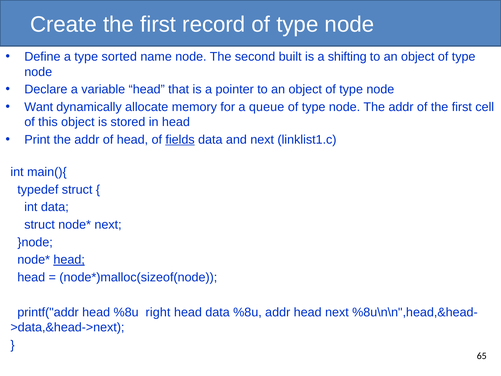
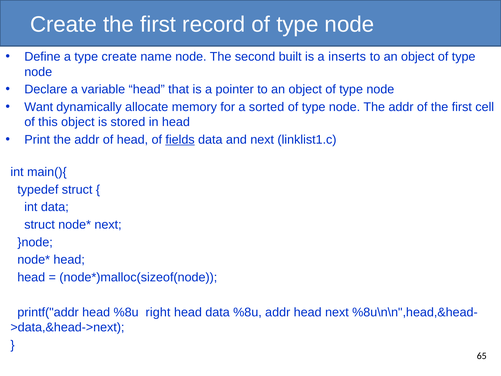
type sorted: sorted -> create (119, 57)
shifting: shifting -> inserts (347, 57)
queue: queue -> sorted (267, 107)
head underline: present -> none (69, 260)
